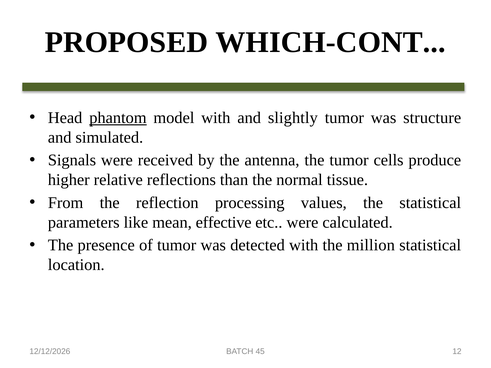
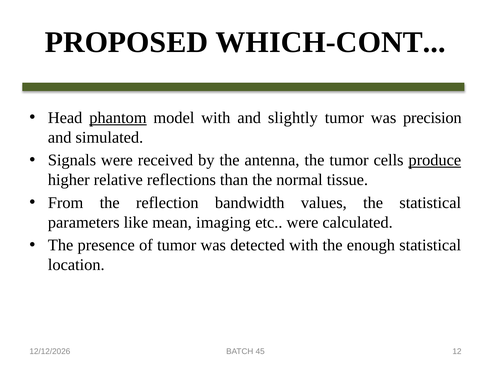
structure: structure -> precision (432, 118)
produce underline: none -> present (435, 160)
processing: processing -> bandwidth (250, 203)
effective: effective -> imaging (223, 223)
million: million -> enough (371, 245)
